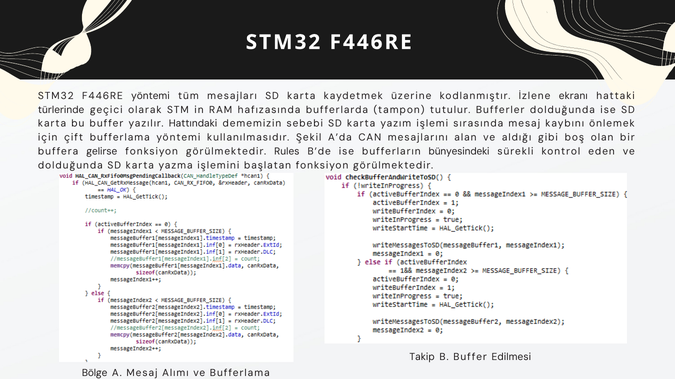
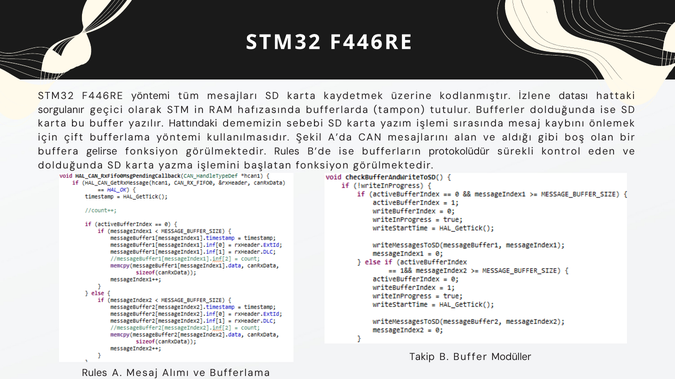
ekranı: ekranı -> datası (573, 96)
türlerinde: türlerinde -> sorgulanır (61, 110)
bünyesindeki: bünyesindeki -> protokolüdür (459, 152)
Edilmesi: Edilmesi -> Modüller (511, 358)
Bölge: Bölge -> Rules (95, 374)
